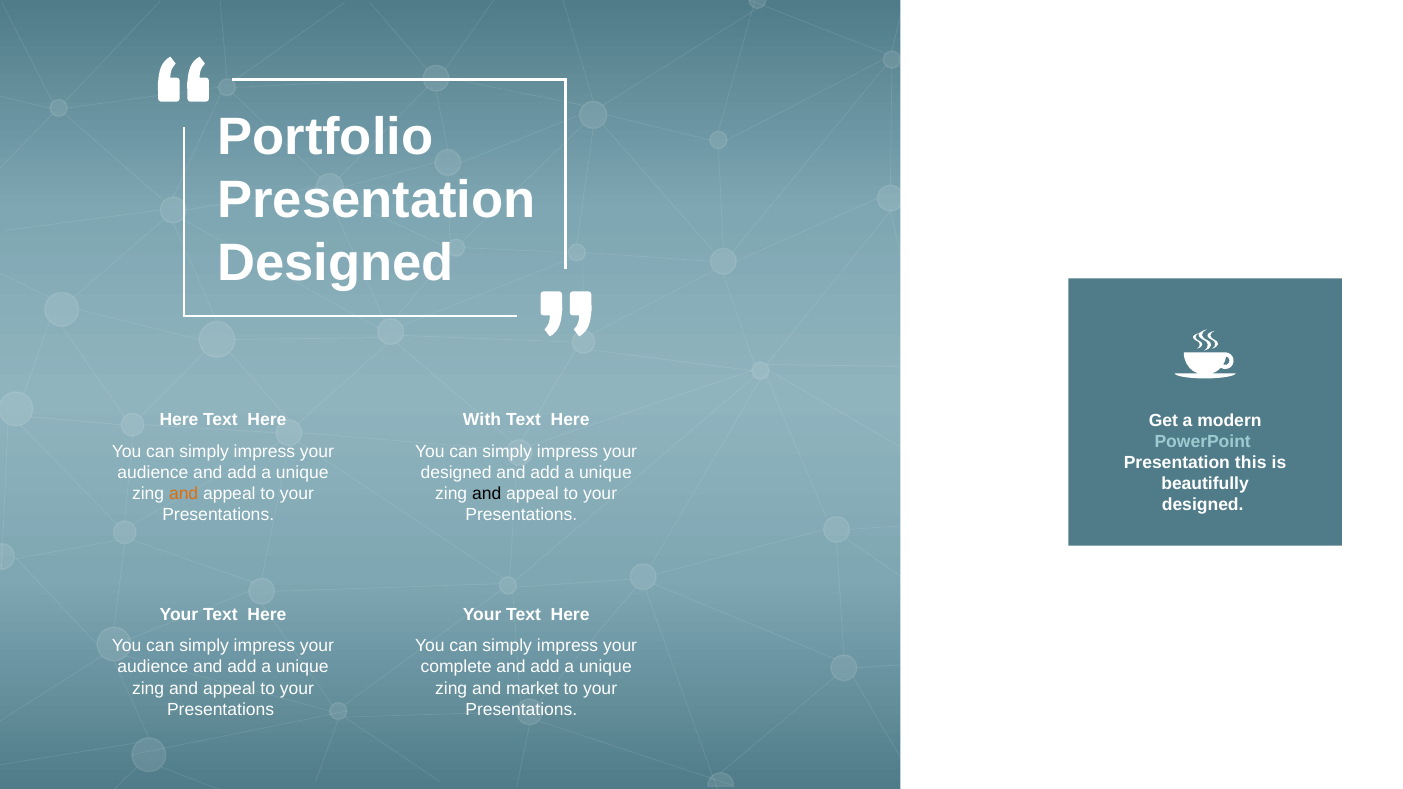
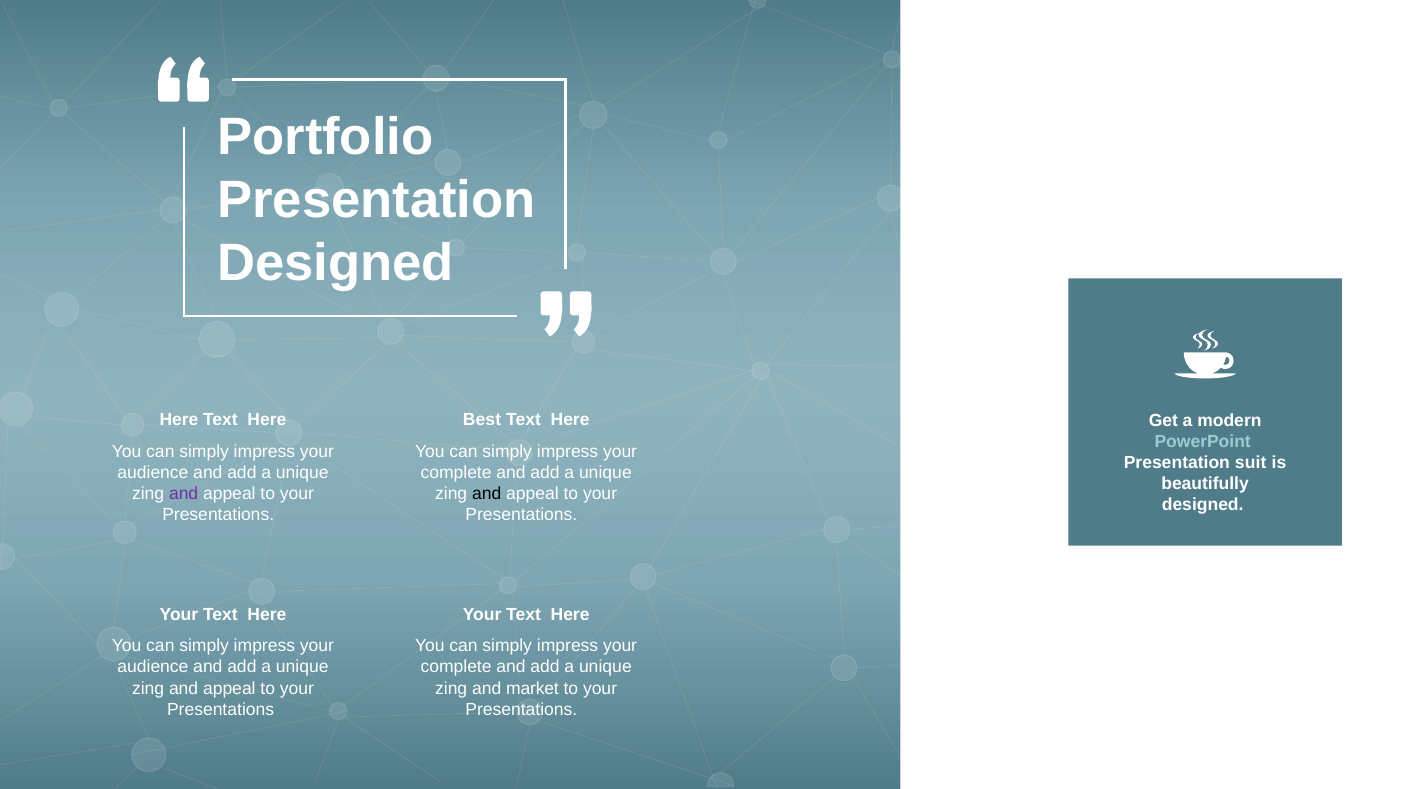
With: With -> Best (482, 420)
this: this -> suit (1251, 462)
designed: designed -> complete (456, 473)
and colour: orange -> purple (184, 494)
